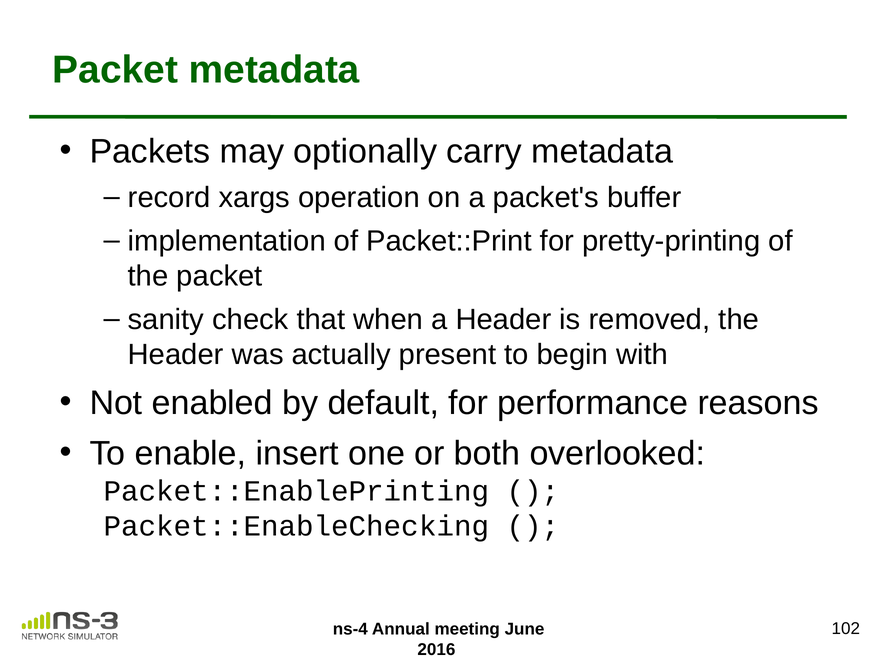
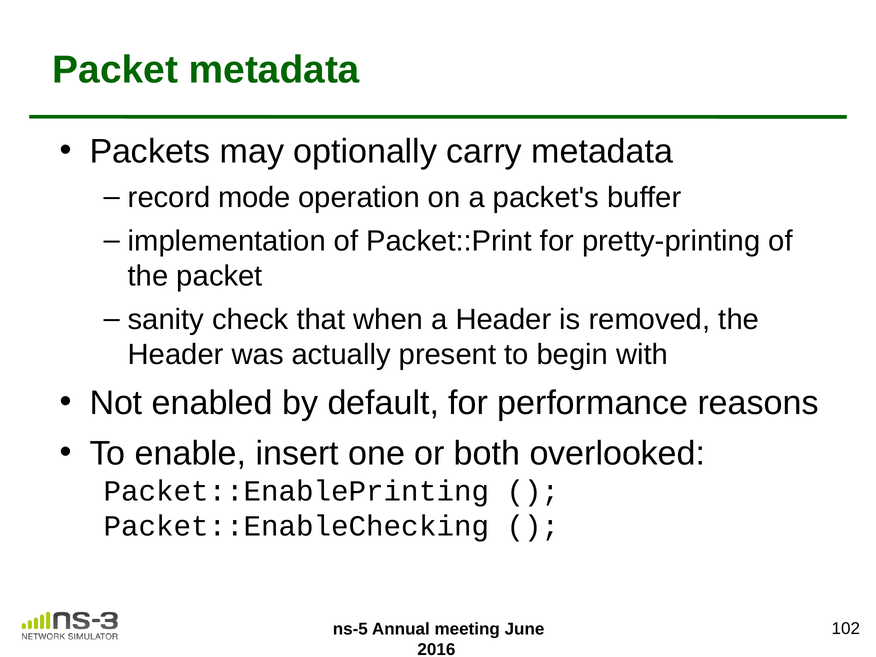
xargs: xargs -> mode (255, 198)
ns-4: ns-4 -> ns-5 (350, 629)
